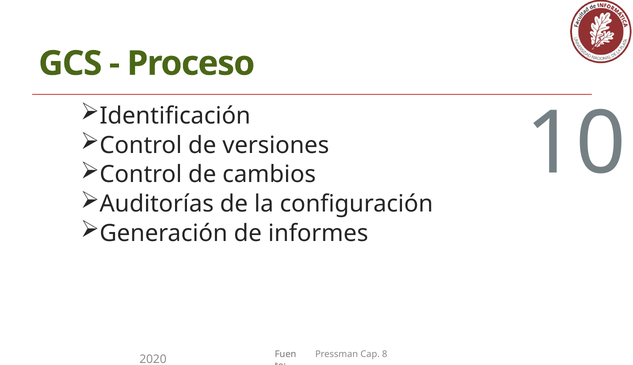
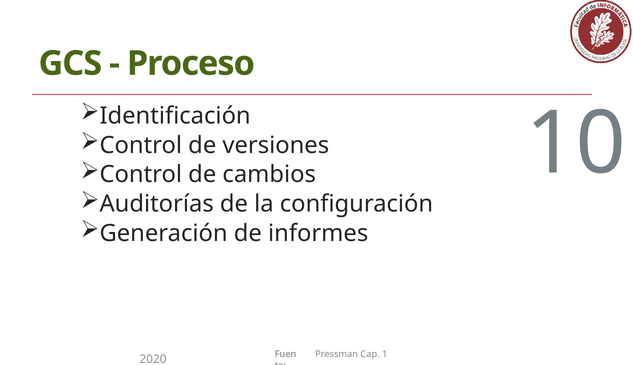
8: 8 -> 1 (385, 354)
